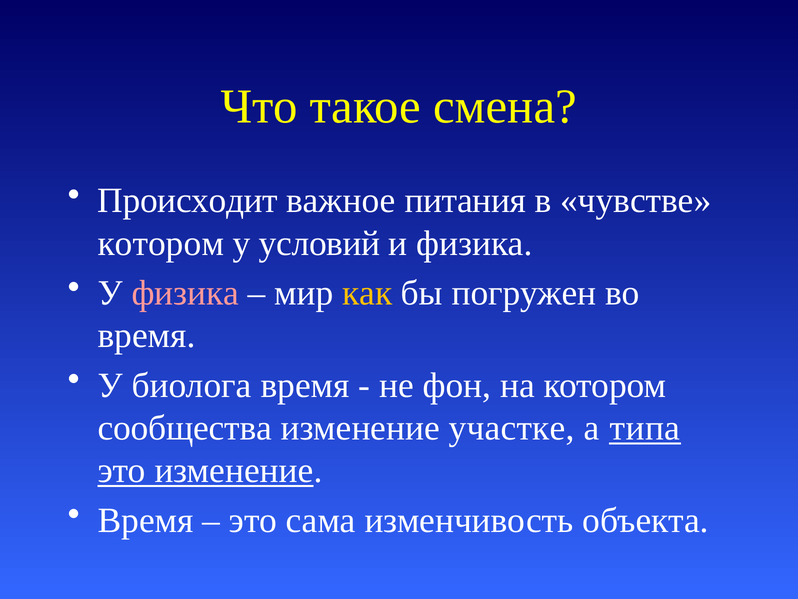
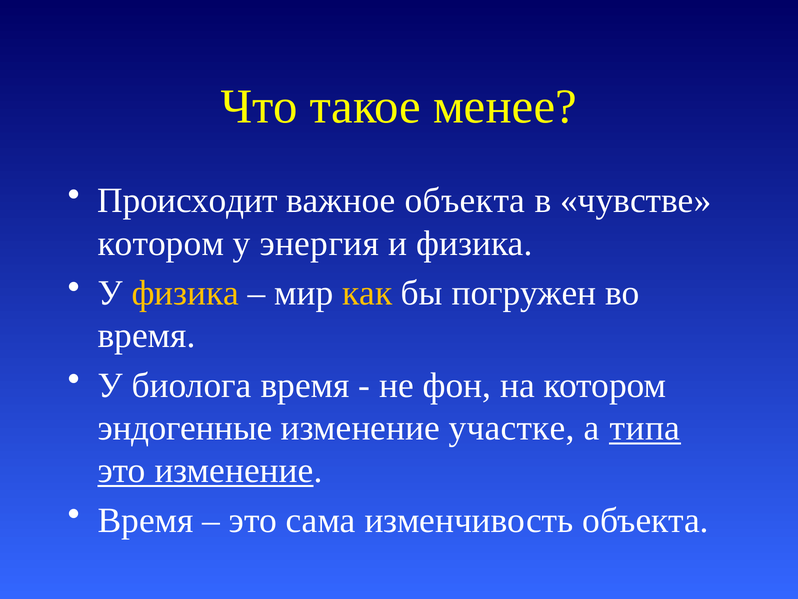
смена: смена -> менее (505, 106)
важное питания: питания -> объекта (465, 201)
условий: условий -> энергия (319, 243)
физика colour: pink -> yellow (185, 293)
сообщества: сообщества -> эндогенные (185, 428)
